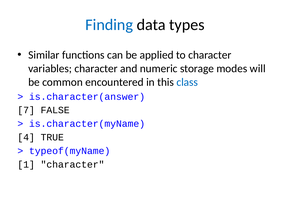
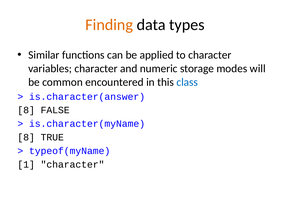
Finding colour: blue -> orange (109, 25)
7: 7 -> 8 (26, 110)
4: 4 -> 8 (26, 137)
